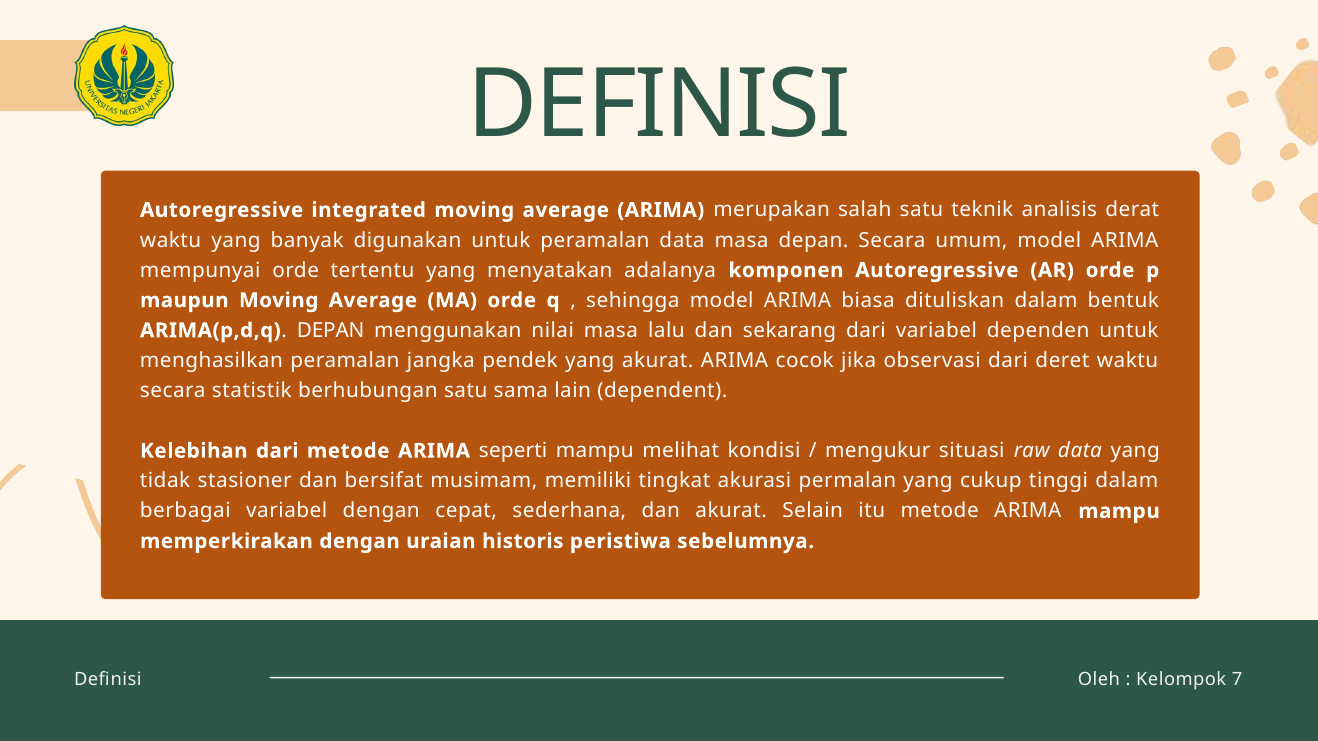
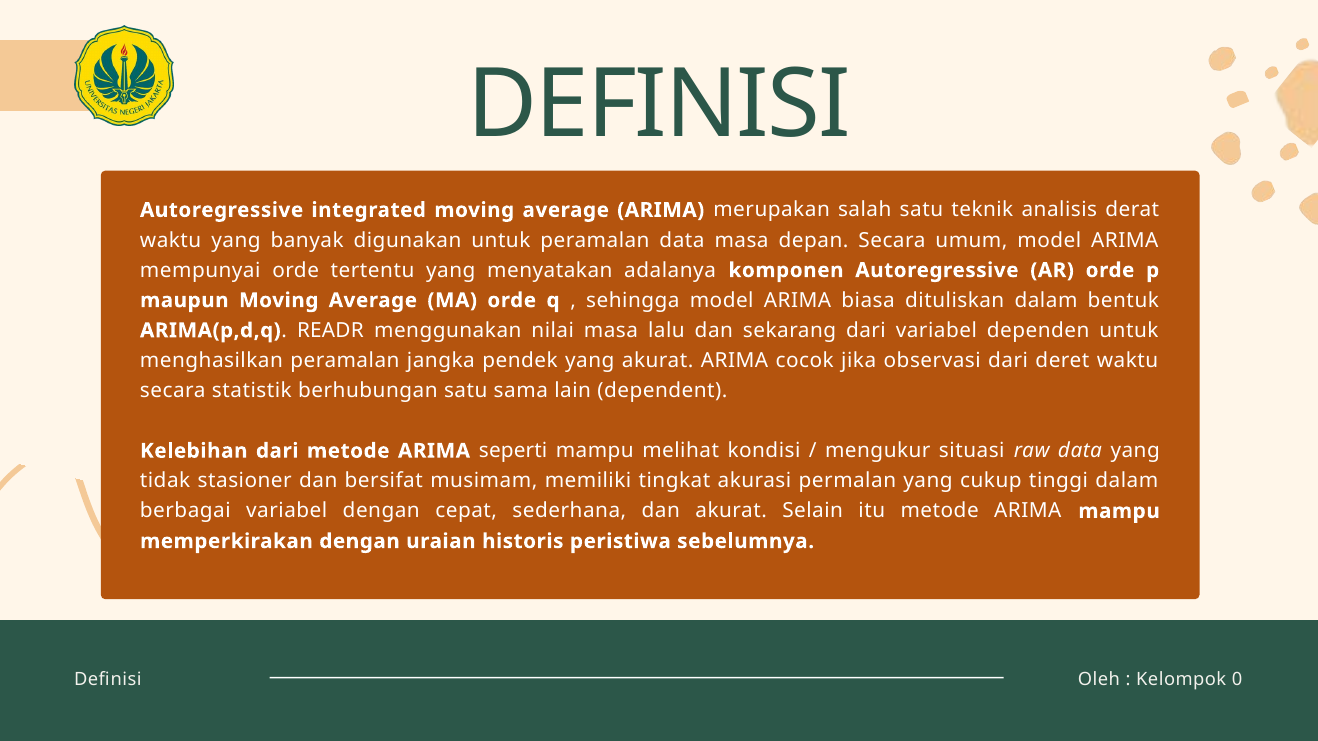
DEPAN: DEPAN -> READR (330, 331)
7: 7 -> 0 (1237, 680)
